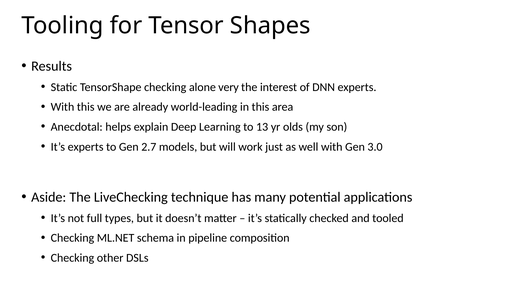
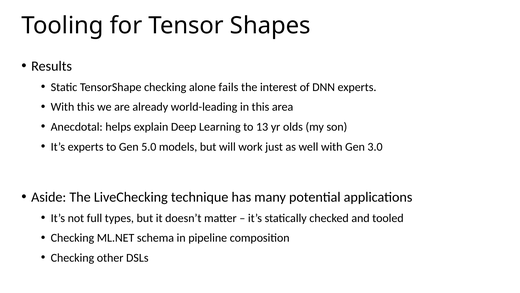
very: very -> fails (228, 87)
2.7: 2.7 -> 5.0 (149, 147)
